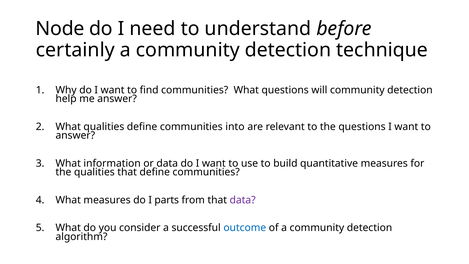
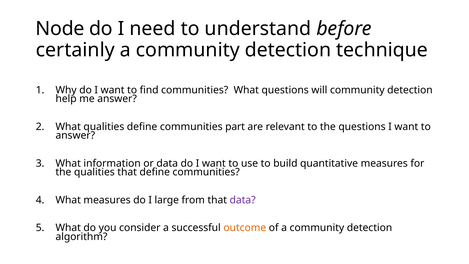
into: into -> part (235, 127)
parts: parts -> large (167, 200)
outcome colour: blue -> orange (245, 228)
